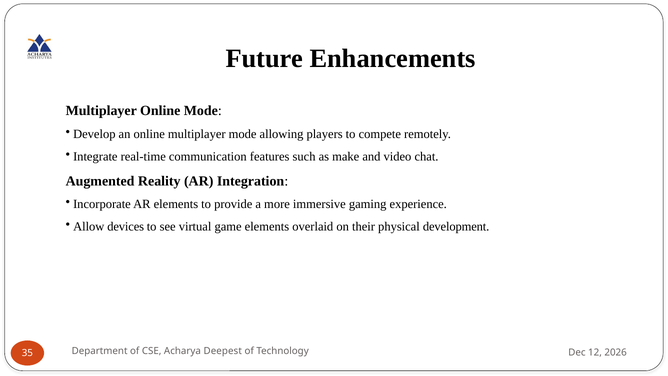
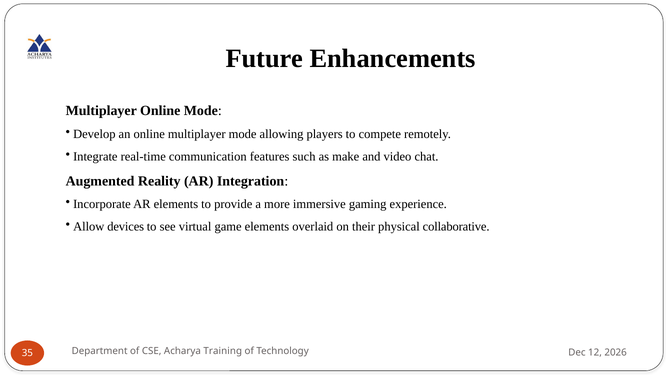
development: development -> collaborative (456, 227)
Deepest: Deepest -> Training (223, 351)
